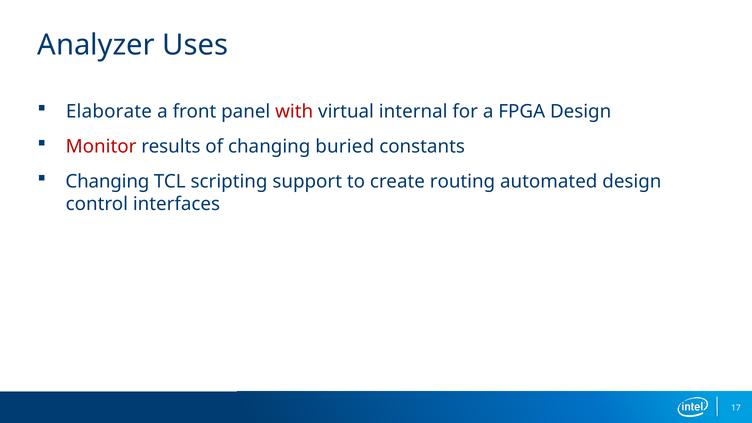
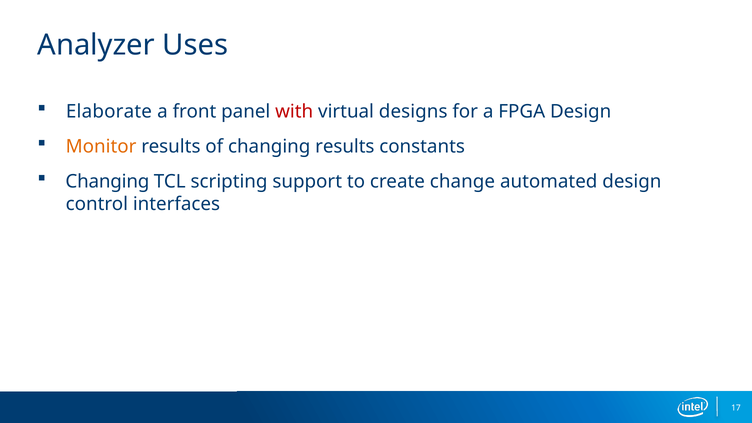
internal: internal -> designs (413, 112)
Monitor colour: red -> orange (101, 147)
changing buried: buried -> results (345, 147)
routing: routing -> change (462, 182)
